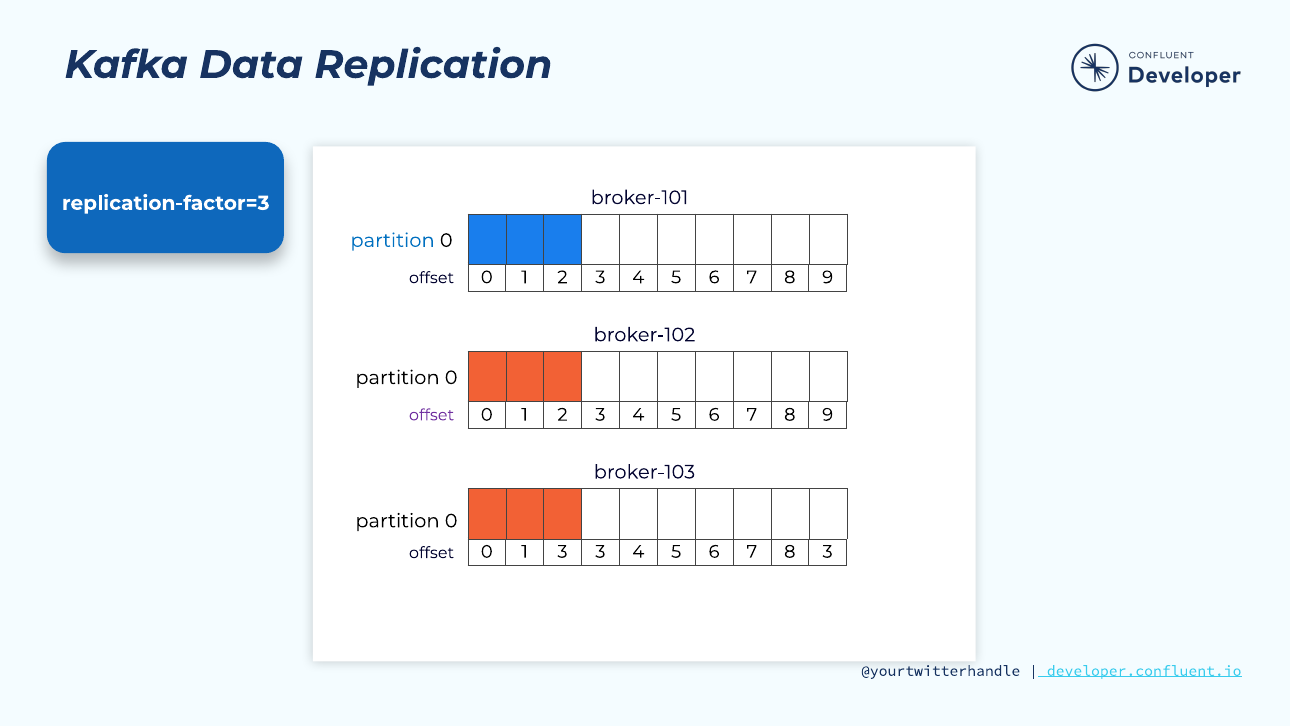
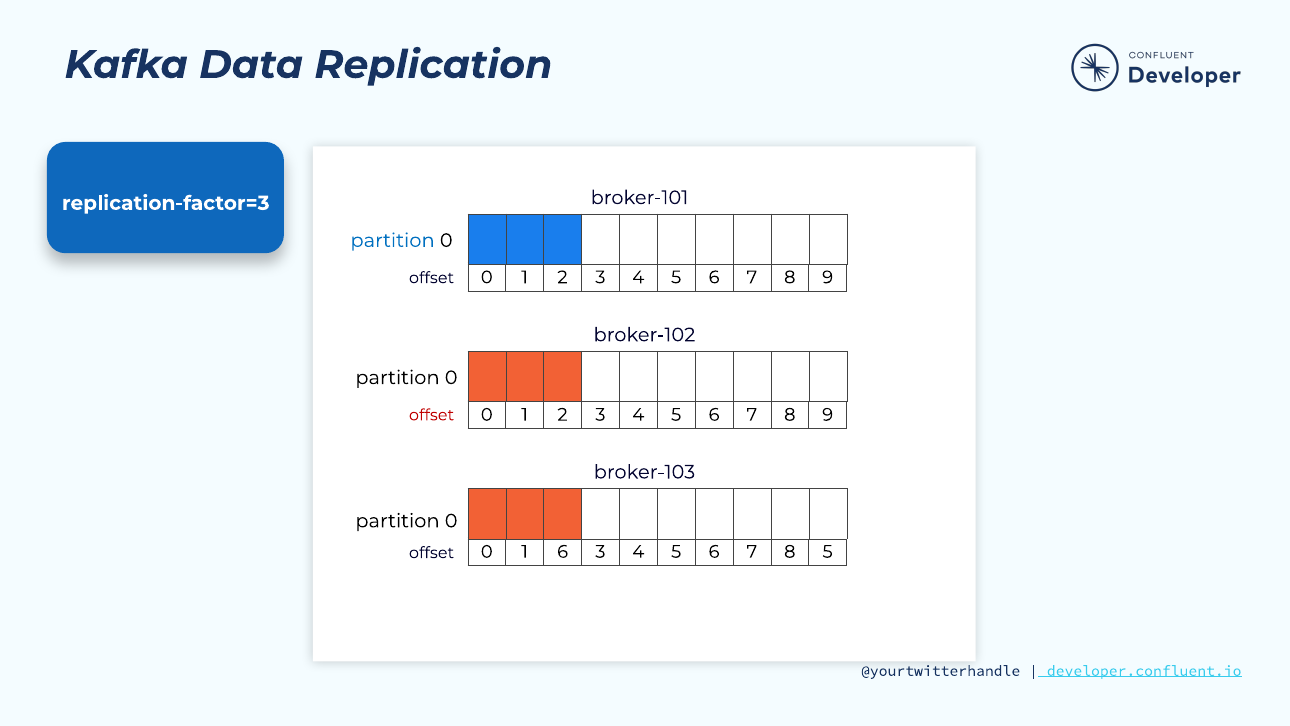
offset colour: purple -> red (431, 415)
1 3: 3 -> 6 (563, 551)
8 3: 3 -> 5 (828, 551)
